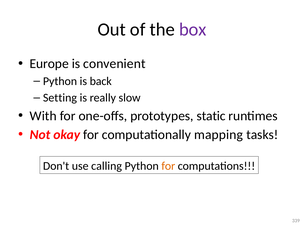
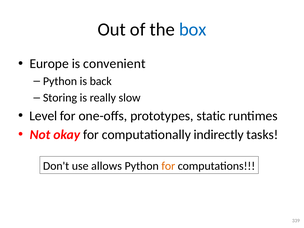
box colour: purple -> blue (193, 29)
Setting: Setting -> Storing (60, 98)
With: With -> Level (43, 116)
mapping: mapping -> indirectly (219, 135)
calling: calling -> allows (107, 166)
